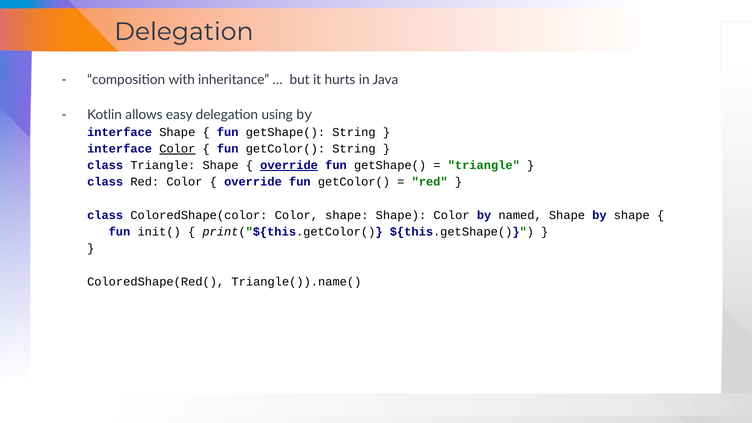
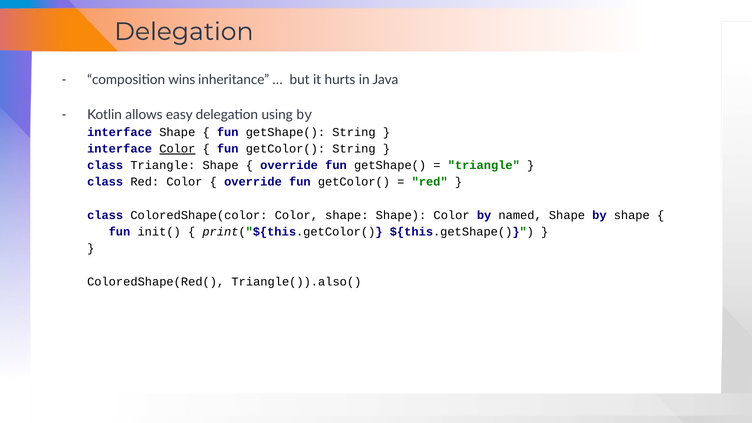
with: with -> wins (182, 80)
override underline: present -> none (289, 165)
Triangle()).name(: Triangle()).name( -> Triangle()).also( (296, 282)
